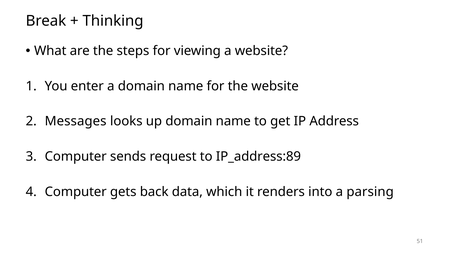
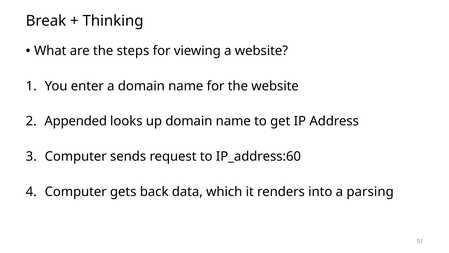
Messages: Messages -> Appended (76, 121)
IP_address:89: IP_address:89 -> IP_address:60 (258, 156)
